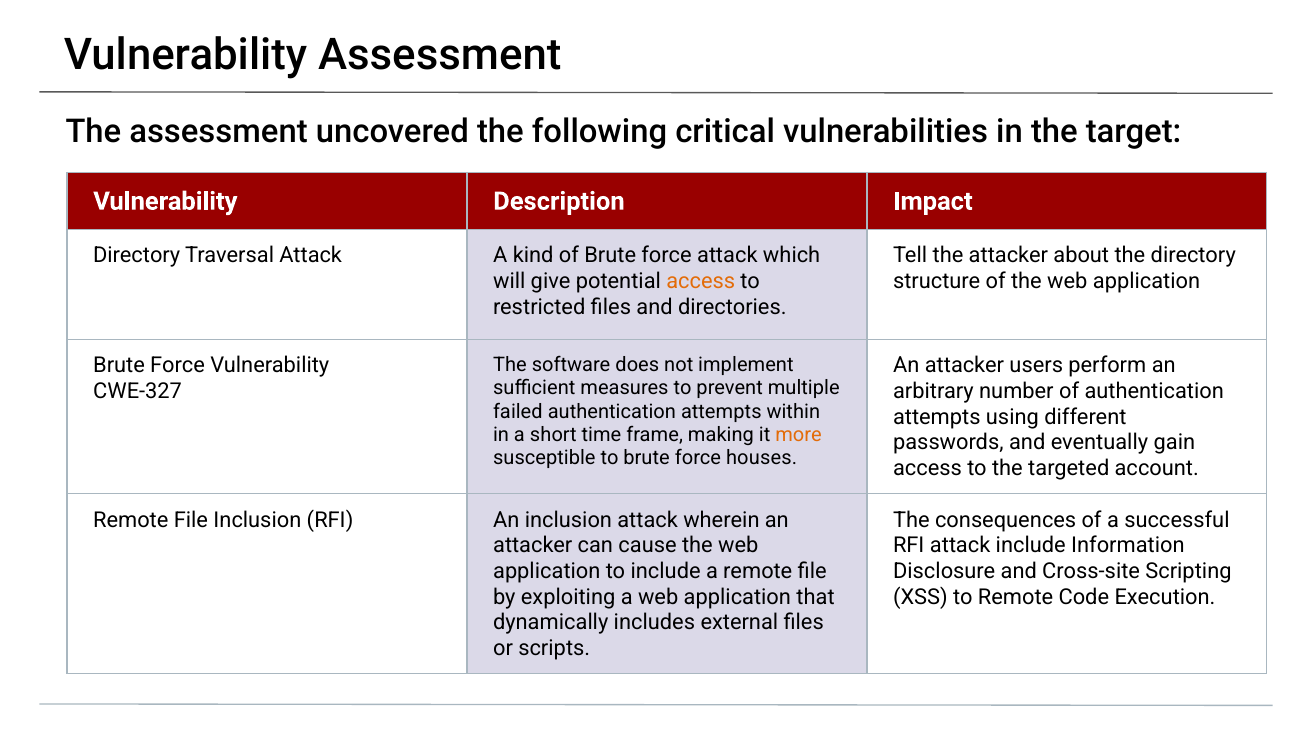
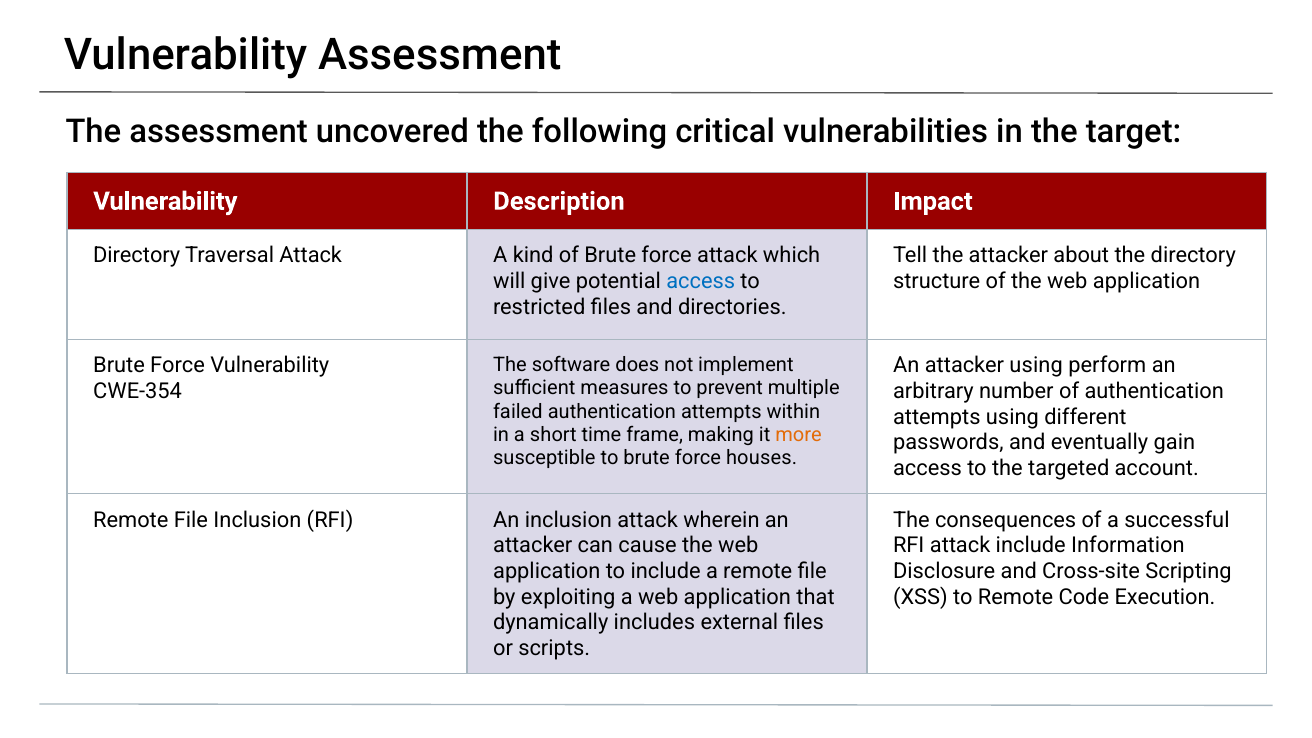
access colour: orange -> blue (701, 281)
attacker users: users -> using (1036, 366)
CWE-327: CWE-327 -> CWE-354 (138, 391)
